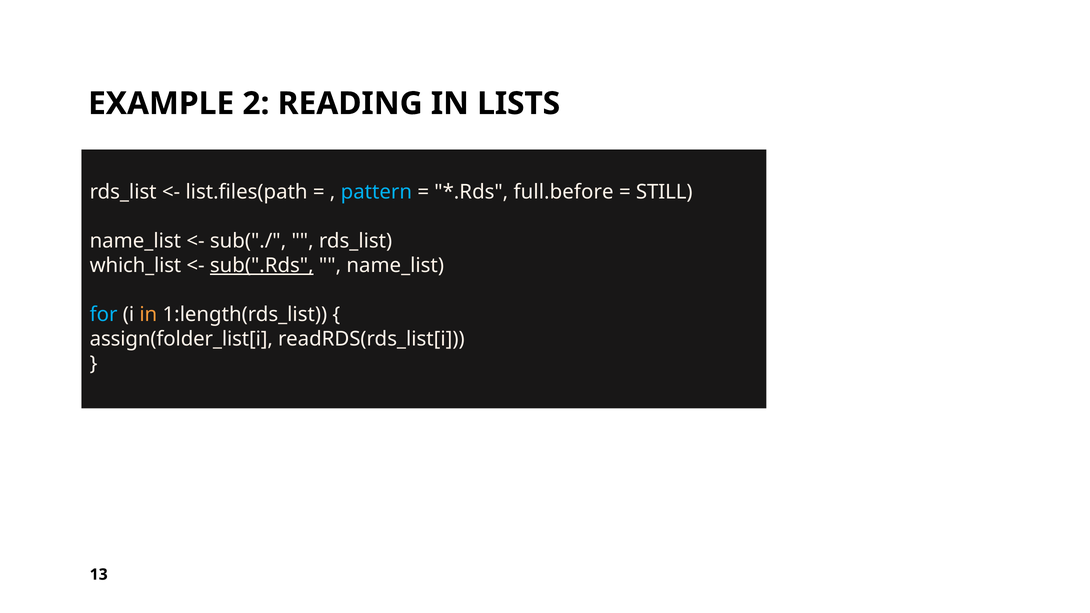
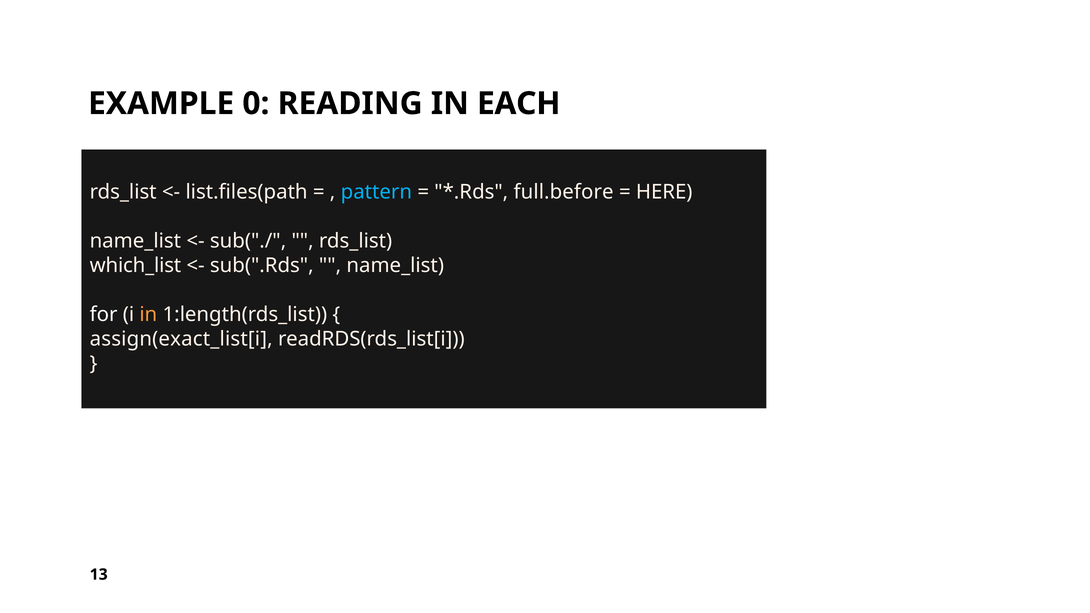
2: 2 -> 0 (256, 104)
LISTS: LISTS -> EACH (519, 104)
STILL: STILL -> HERE (664, 192)
sub(".Rds underline: present -> none (262, 265)
for colour: light blue -> white (104, 314)
assign(folder_list[i: assign(folder_list[i -> assign(exact_list[i (181, 339)
